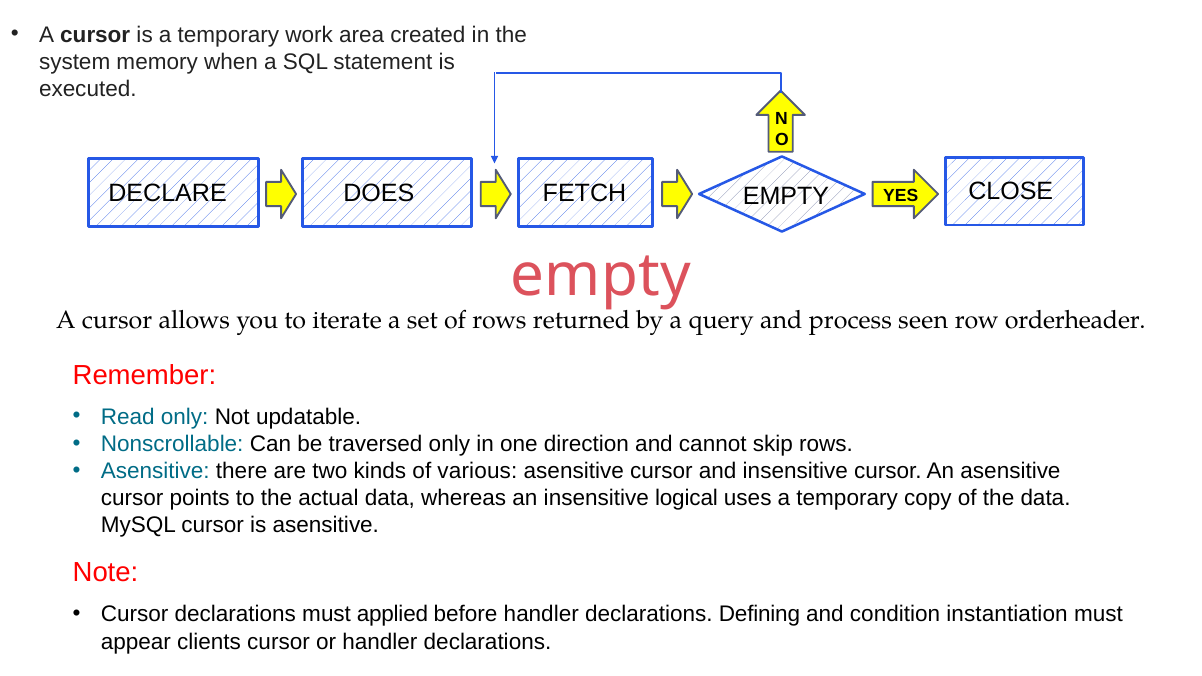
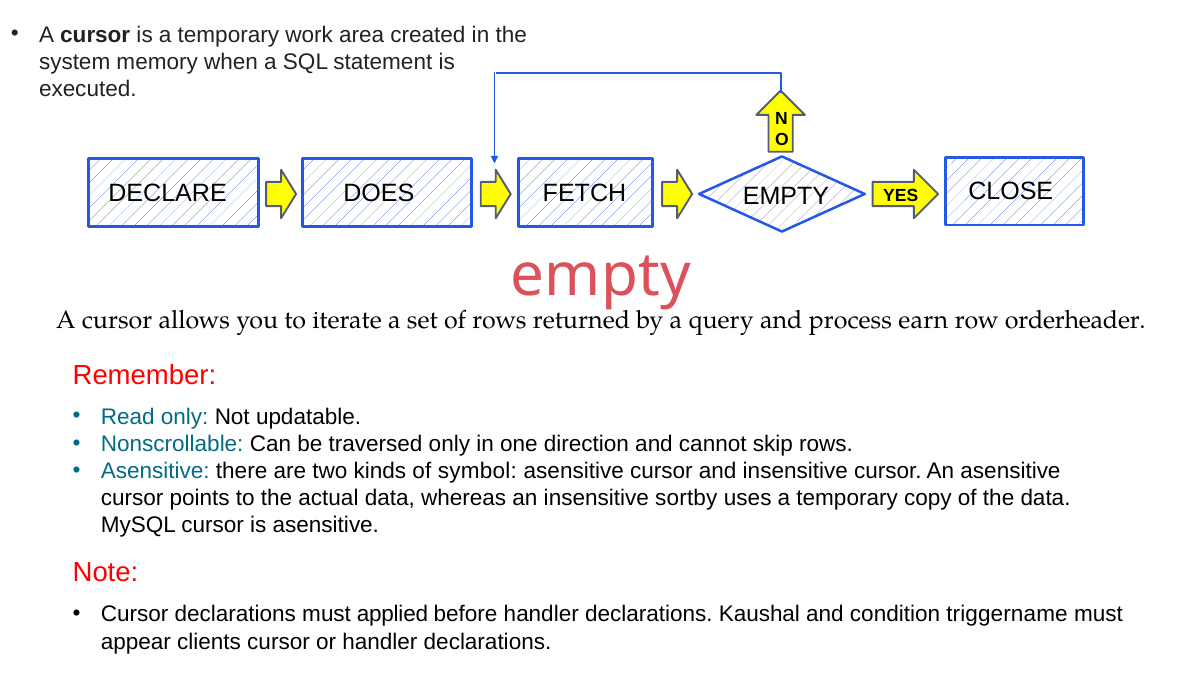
seen: seen -> earn (923, 320)
various: various -> symbol (477, 471)
logical: logical -> sortby (686, 498)
Defining: Defining -> Kaushal (759, 615)
instantiation: instantiation -> triggername (1007, 615)
